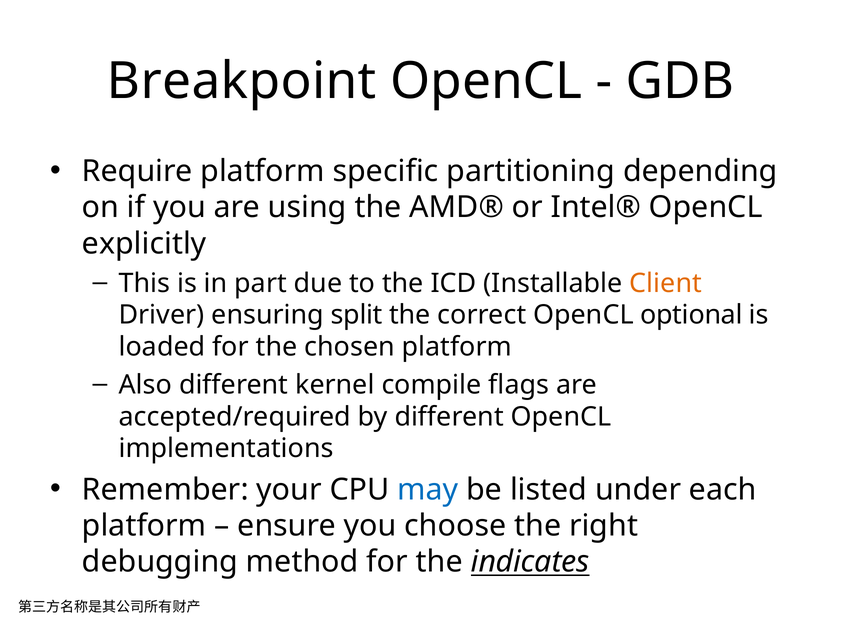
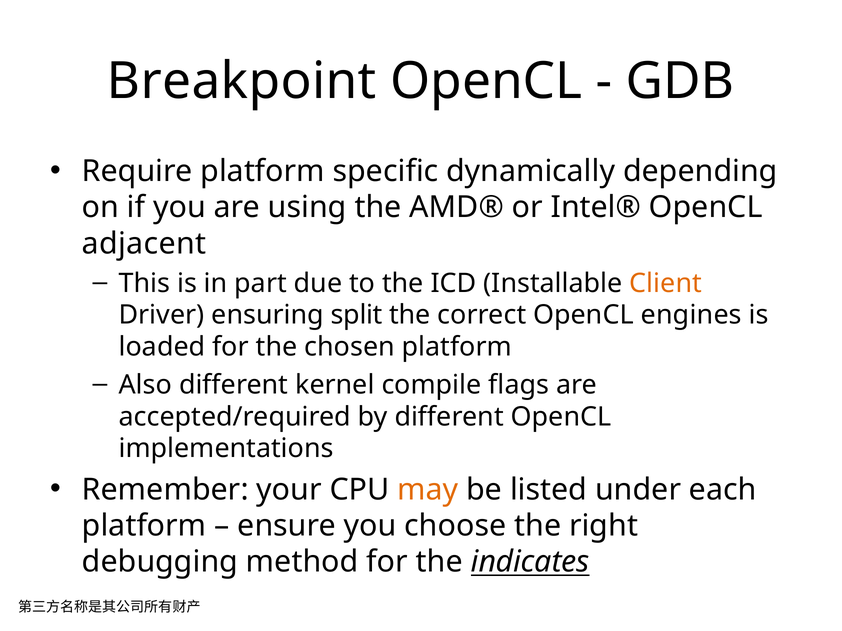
partitioning: partitioning -> dynamically (531, 171)
explicitly: explicitly -> adjacent (144, 244)
optional: optional -> engines (691, 315)
may colour: blue -> orange (428, 490)
